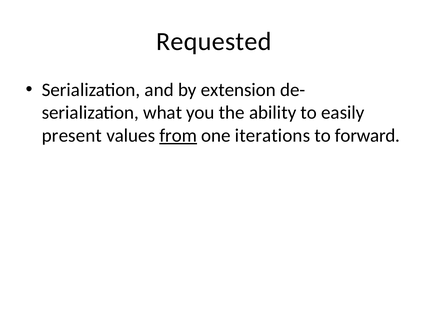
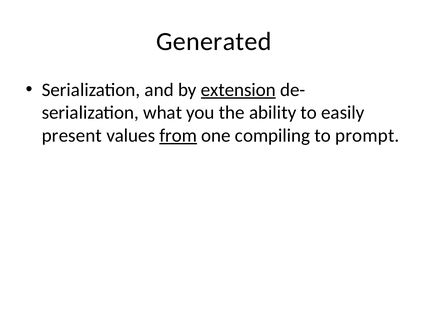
Requested: Requested -> Generated (214, 41)
extension underline: none -> present (238, 90)
iterations: iterations -> compiling (273, 135)
forward: forward -> prompt (367, 135)
